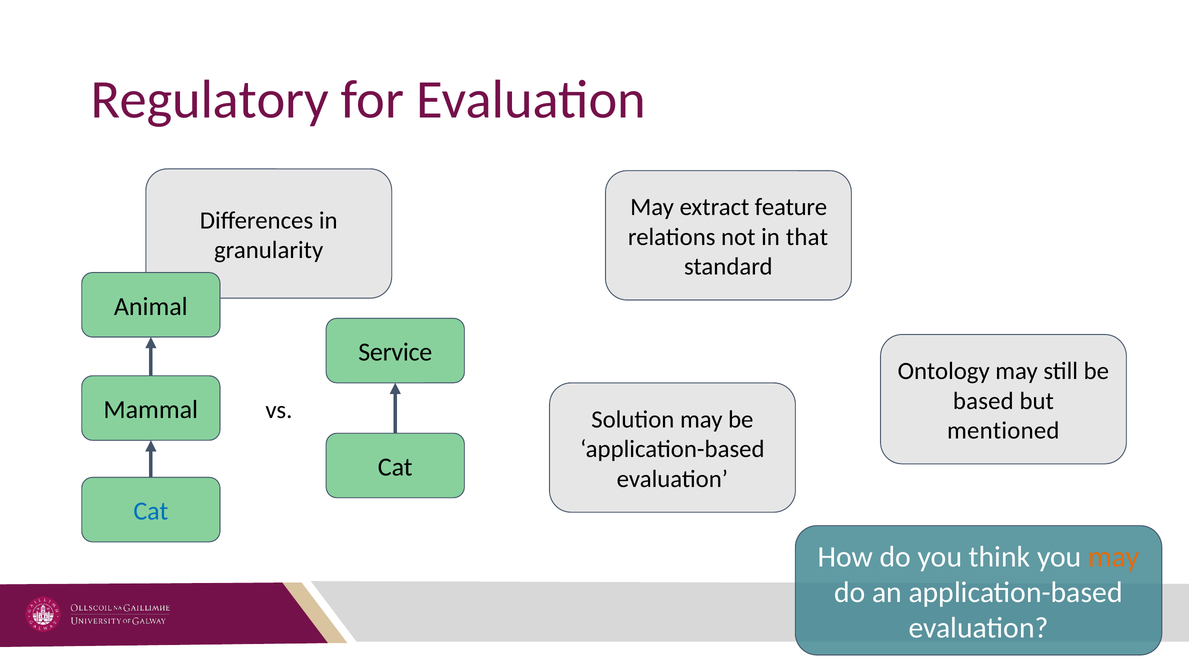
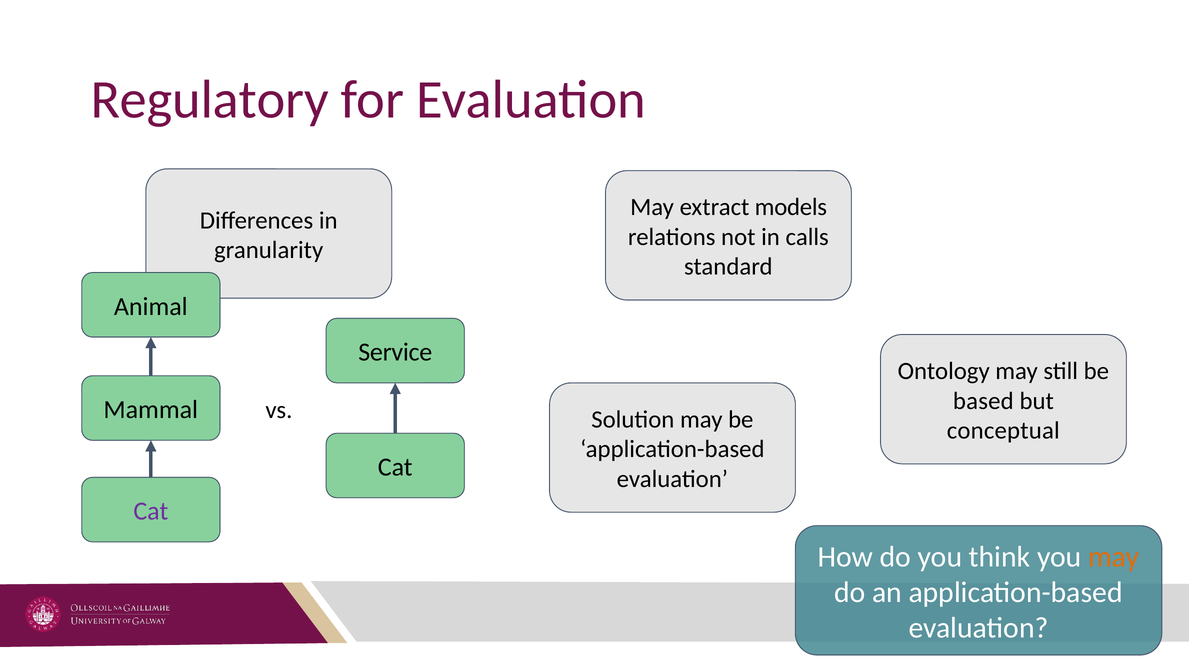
feature: feature -> models (791, 207)
that: that -> calls (807, 237)
mentioned: mentioned -> conceptual (1003, 430)
Cat colour: blue -> purple (151, 511)
